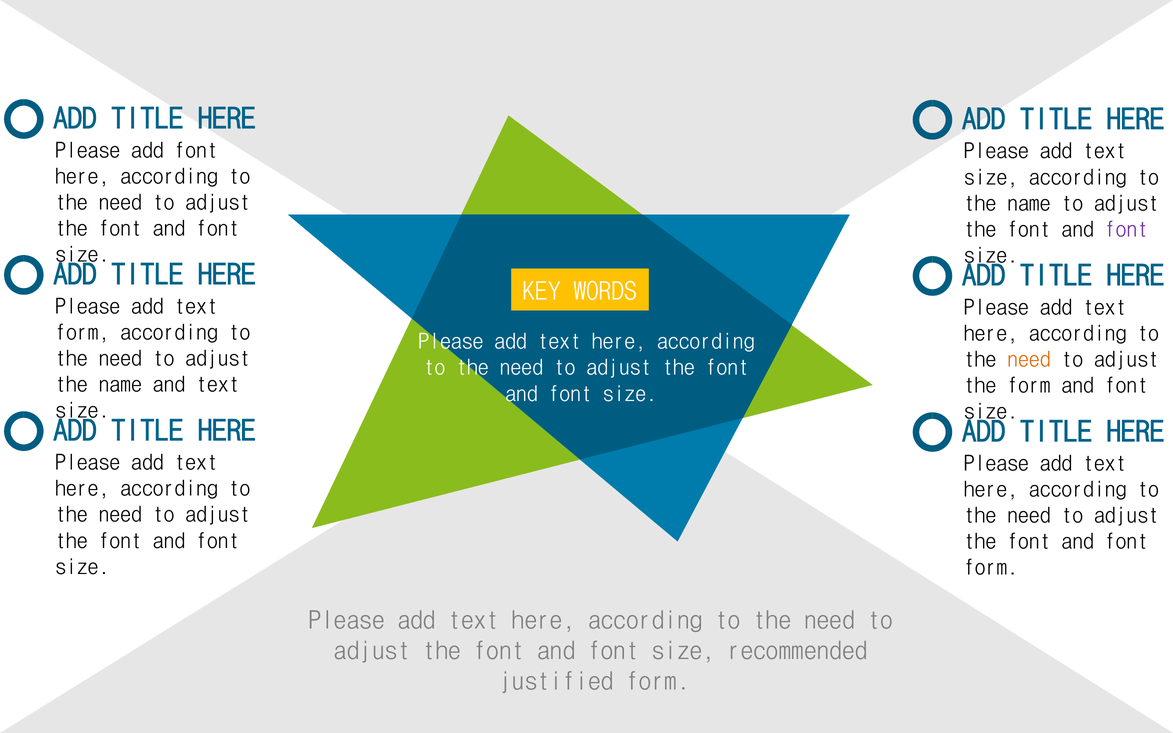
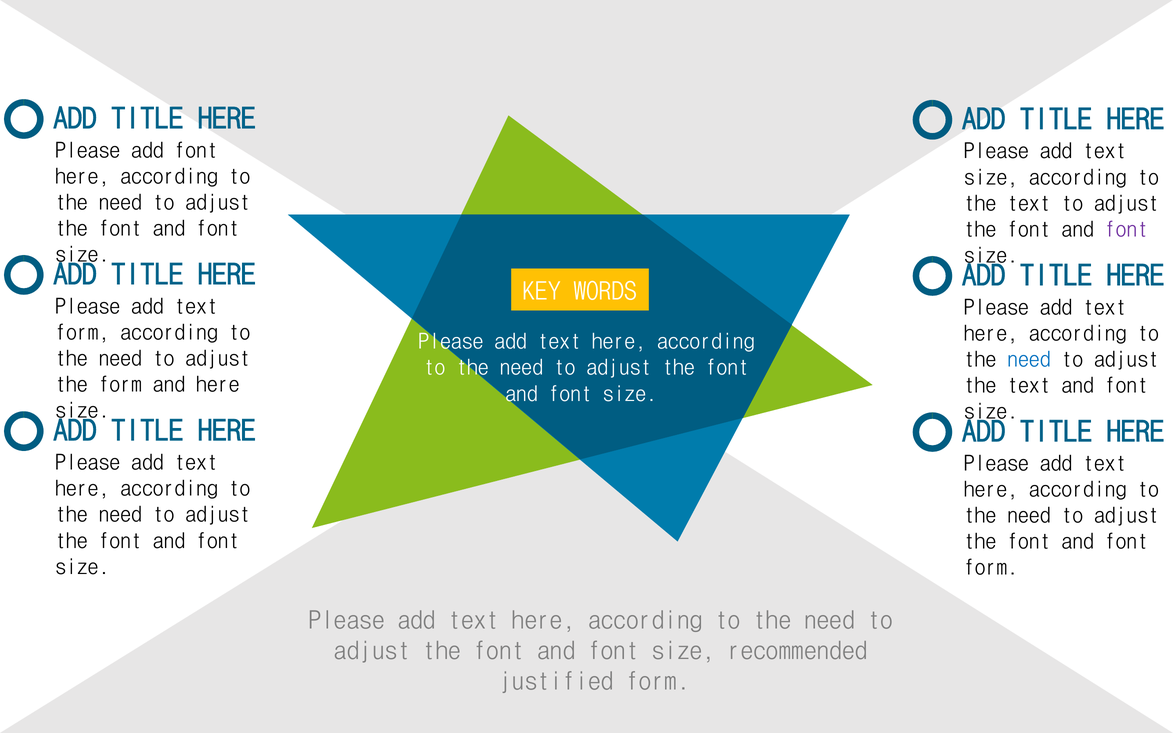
name: name -> text (1029, 203)
need colour: orange -> blue (1029, 360)
name: name -> form (120, 385)
and text: text -> here (218, 385)
form: form -> text (1029, 386)
